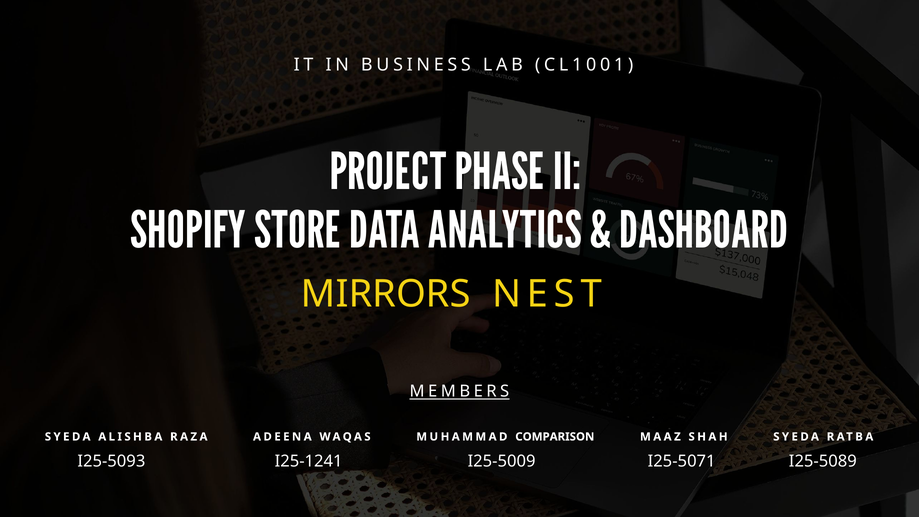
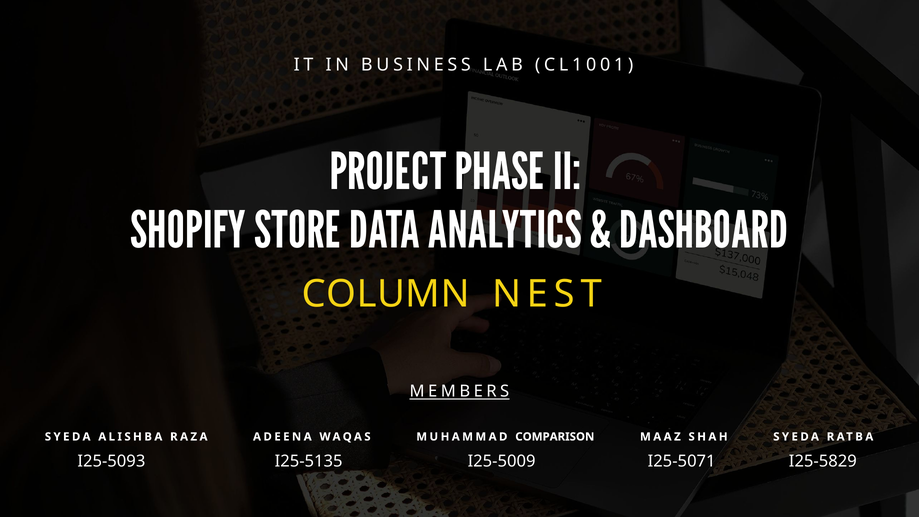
MIRRORS: MIRRORS -> COLUMN (386, 294)
I25-1241: I25-1241 -> I25-5135 (309, 461)
I25-5089: I25-5089 -> I25-5829 (823, 461)
